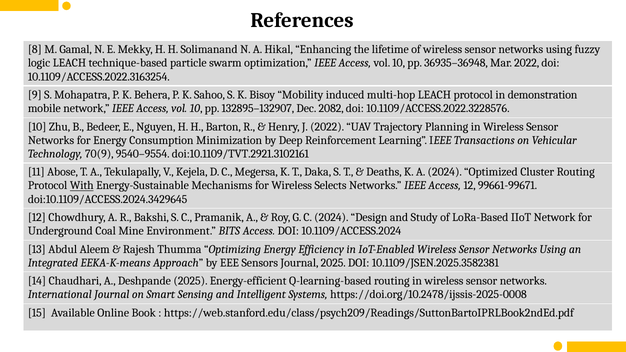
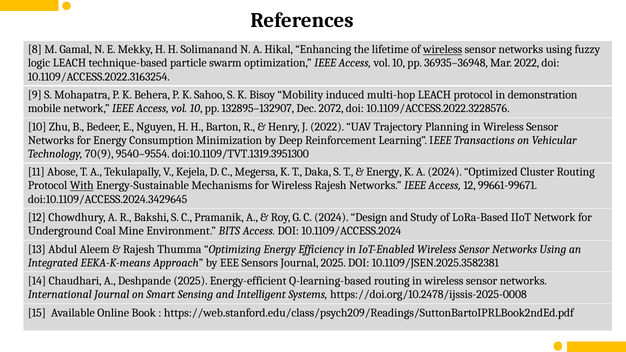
wireless underline: none -> present (443, 50)
2082: 2082 -> 2072 (331, 108)
doi:10.1109/TVT.2921.3102161: doi:10.1109/TVT.2921.3102161 -> doi:10.1109/TVT.1319.3951300 (240, 154)
Deaths: Deaths -> Energy (384, 172)
Wireless Selects: Selects -> Rajesh (330, 186)
